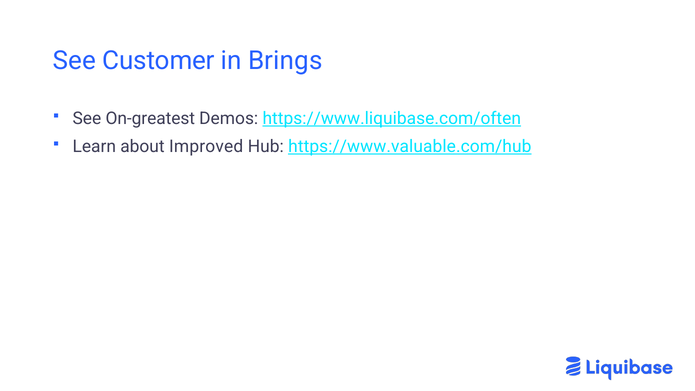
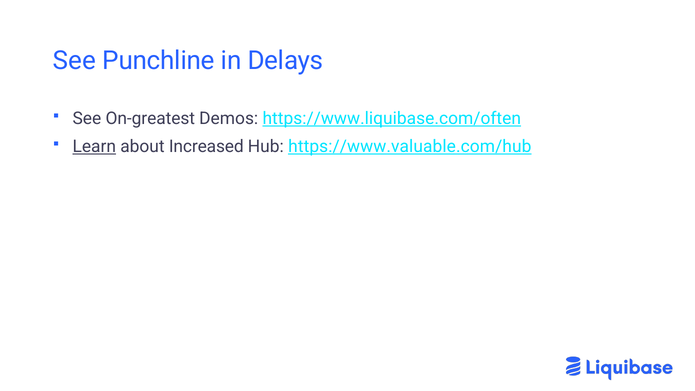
Customer: Customer -> Punchline (159, 60)
Brings: Brings -> Delays (285, 60)
Learn underline: none -> present (94, 147)
Improved: Improved -> Increased (206, 147)
